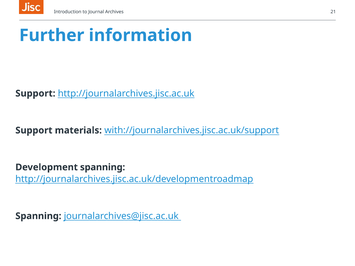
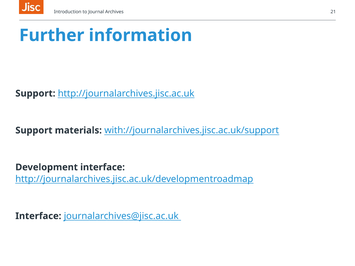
Development spanning: spanning -> interface (103, 167)
Spanning: Spanning -> Interface (38, 216)
